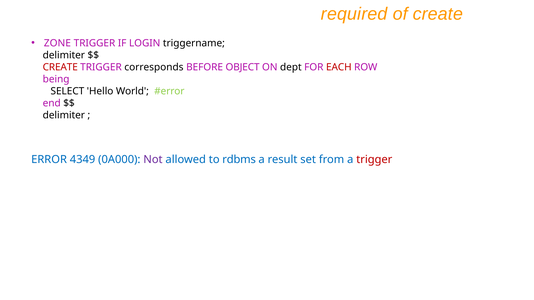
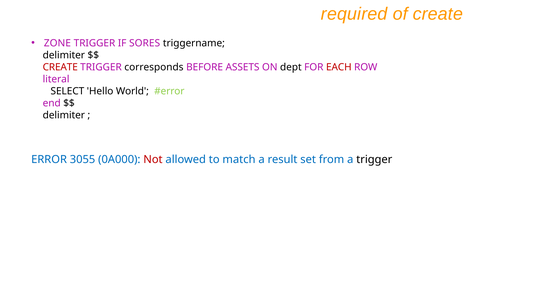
LOGIN: LOGIN -> SORES (145, 43)
OBJECT: OBJECT -> ASSETS (243, 67)
being: being -> literal (56, 79)
4349: 4349 -> 3055 (83, 160)
Not colour: purple -> red (153, 160)
rdbms: rdbms -> match (239, 160)
trigger colour: red -> black (374, 160)
